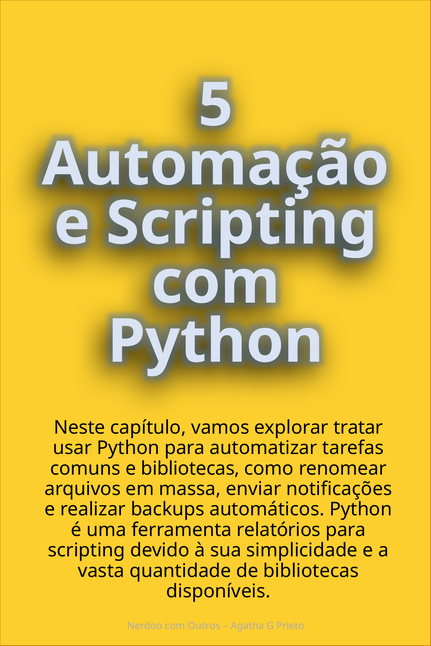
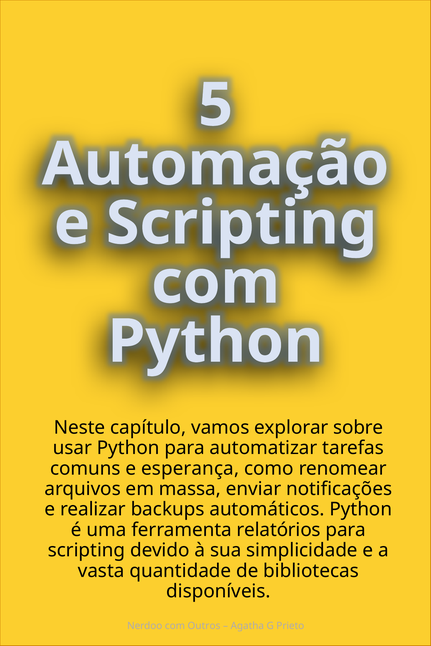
tratar: tratar -> sobre (358, 428)
e bibliotecas: bibliotecas -> esperança (190, 469)
